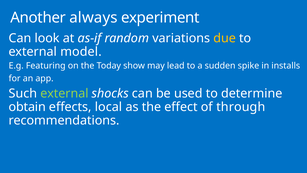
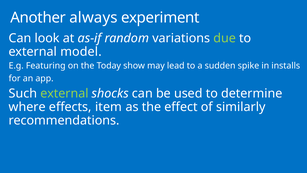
due colour: yellow -> light green (225, 38)
obtain: obtain -> where (27, 107)
local: local -> item (108, 107)
through: through -> similarly (241, 107)
